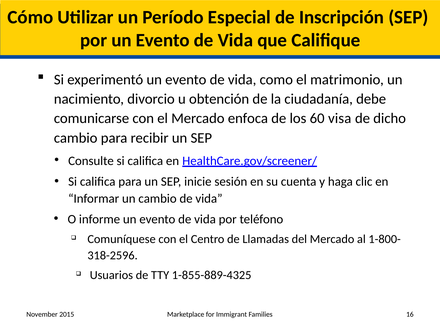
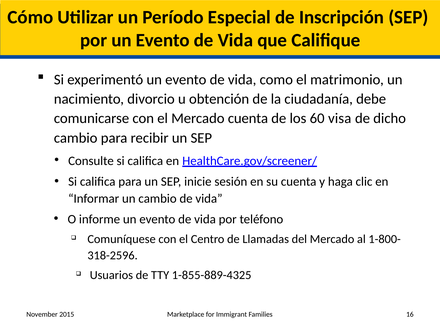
Mercado enfoca: enfoca -> cuenta (248, 118)
